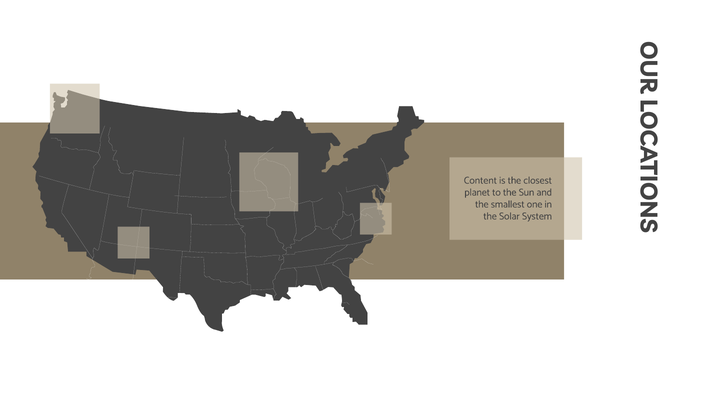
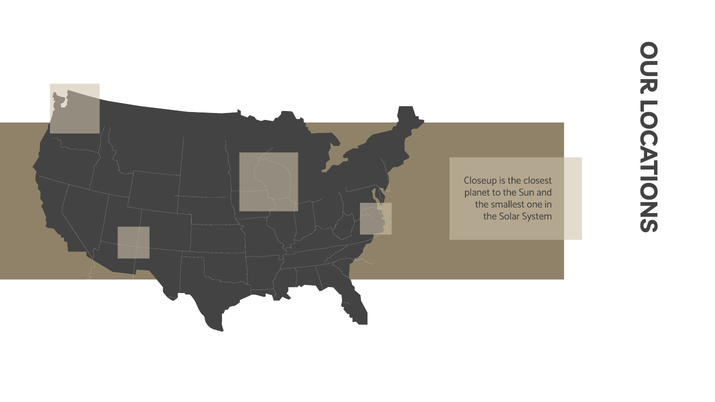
Content: Content -> Closeup (480, 180)
